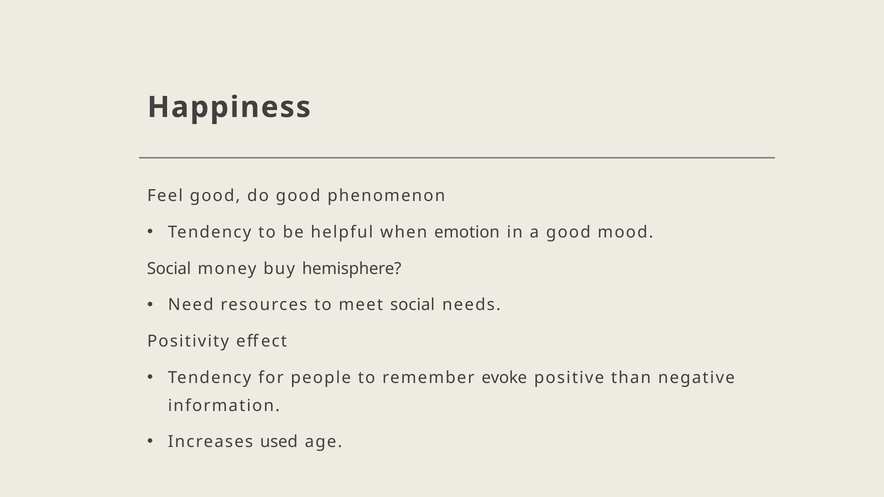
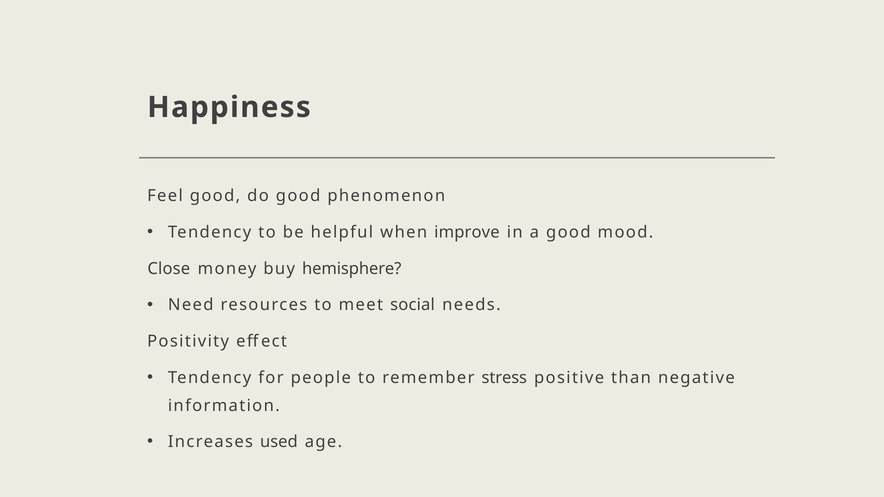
emotion: emotion -> improve (467, 232)
Social: Social -> Close (169, 269)
evoke: evoke -> stress (504, 378)
